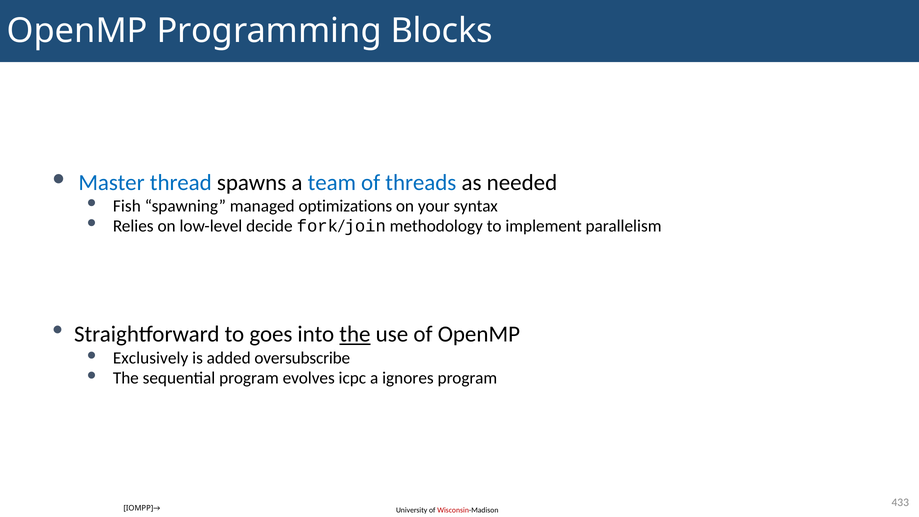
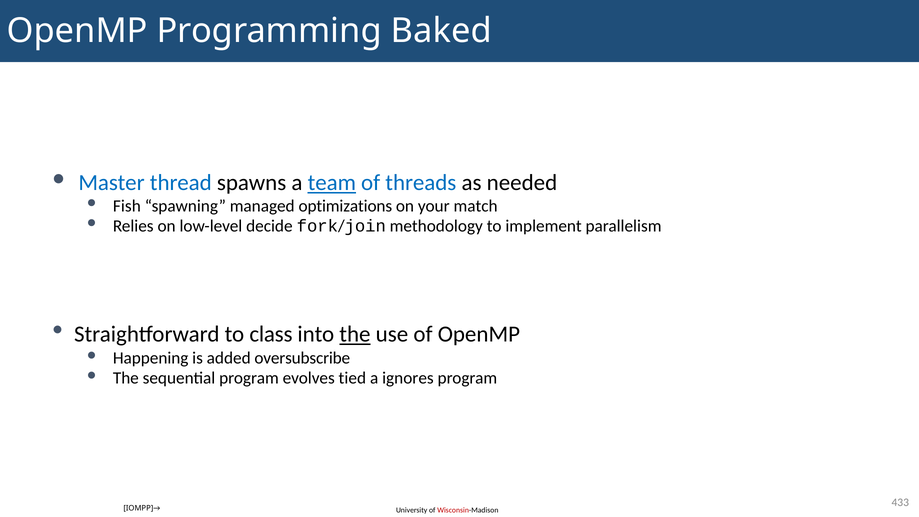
Blocks: Blocks -> Baked (441, 31)
team underline: none -> present (332, 183)
syntax: syntax -> match (476, 206)
goes: goes -> class (271, 334)
Exclusively: Exclusively -> Happening (151, 358)
icpc: icpc -> tied (352, 378)
